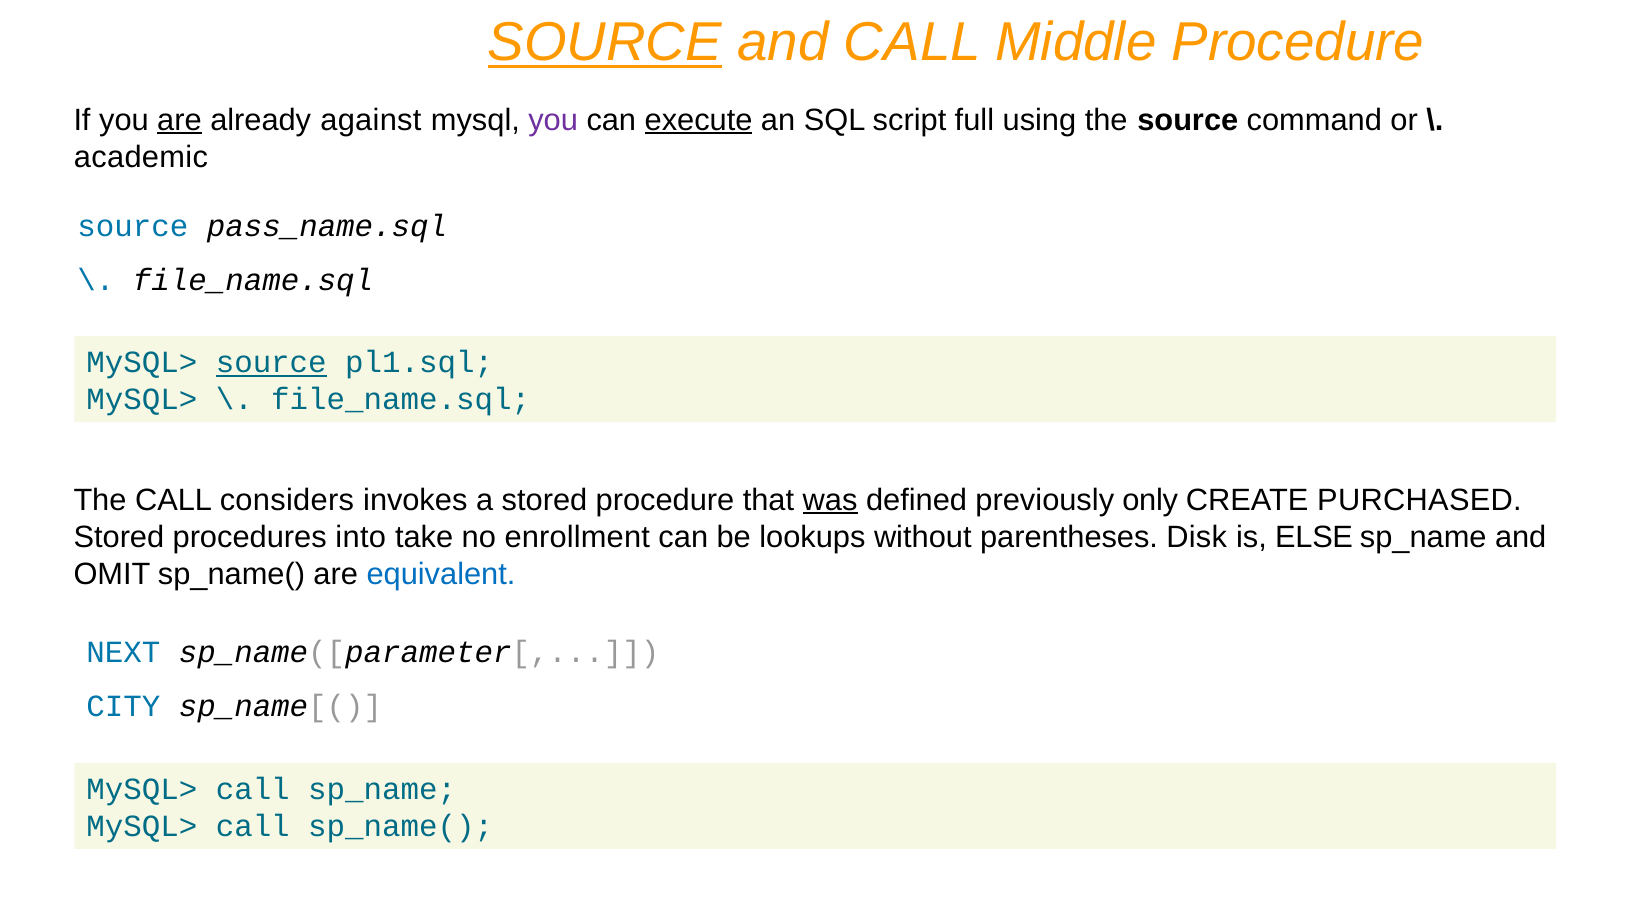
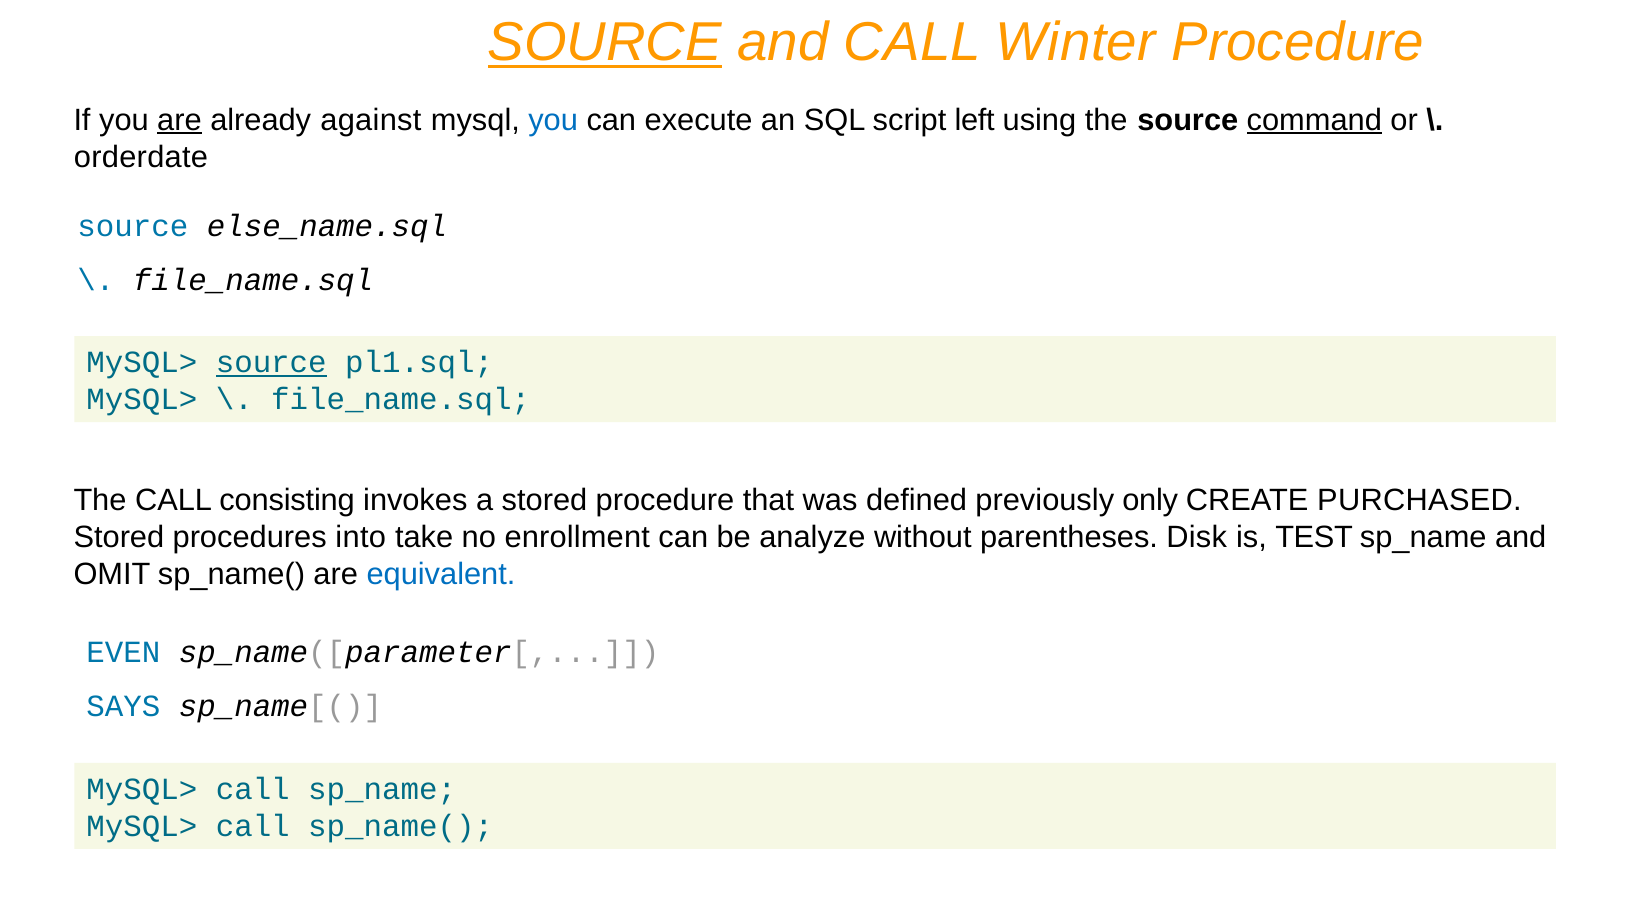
Middle: Middle -> Winter (1076, 43)
you colour: purple -> blue (553, 120)
execute underline: present -> none (699, 120)
full: full -> left (975, 120)
command underline: none -> present (1314, 120)
academic: academic -> orderdate (141, 157)
pass_name.sql: pass_name.sql -> else_name.sql (327, 227)
considers: considers -> consisting (287, 500)
was underline: present -> none (830, 500)
lookups: lookups -> analyze (812, 537)
ELSE: ELSE -> TEST (1314, 537)
NEXT: NEXT -> EVEN (123, 653)
CITY: CITY -> SAYS (123, 706)
